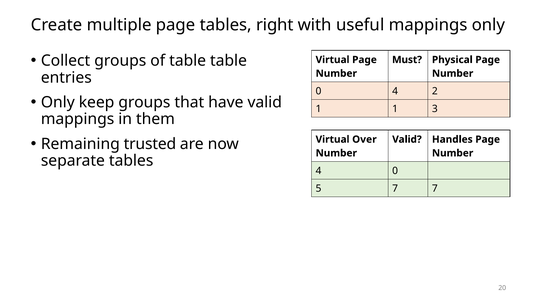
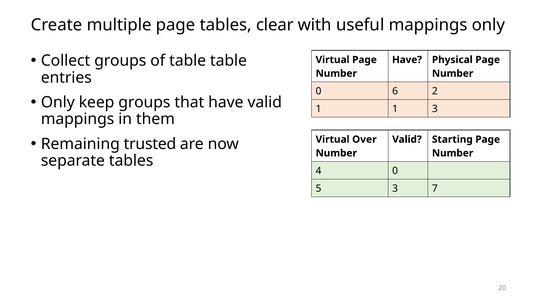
right: right -> clear (275, 25)
Must: Must -> Have (407, 60)
0 4: 4 -> 6 (395, 91)
Handles: Handles -> Starting (452, 139)
5 7: 7 -> 3 (395, 189)
